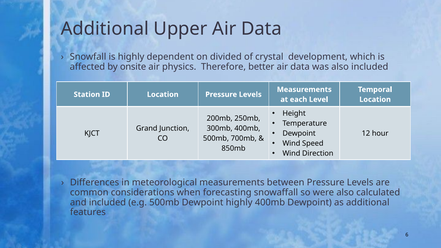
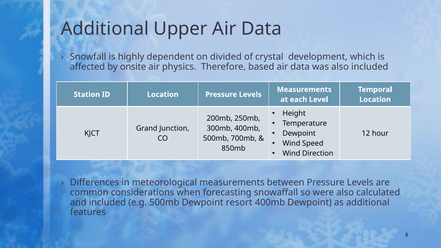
better: better -> based (261, 67)
Dewpoint highly: highly -> resort (239, 202)
